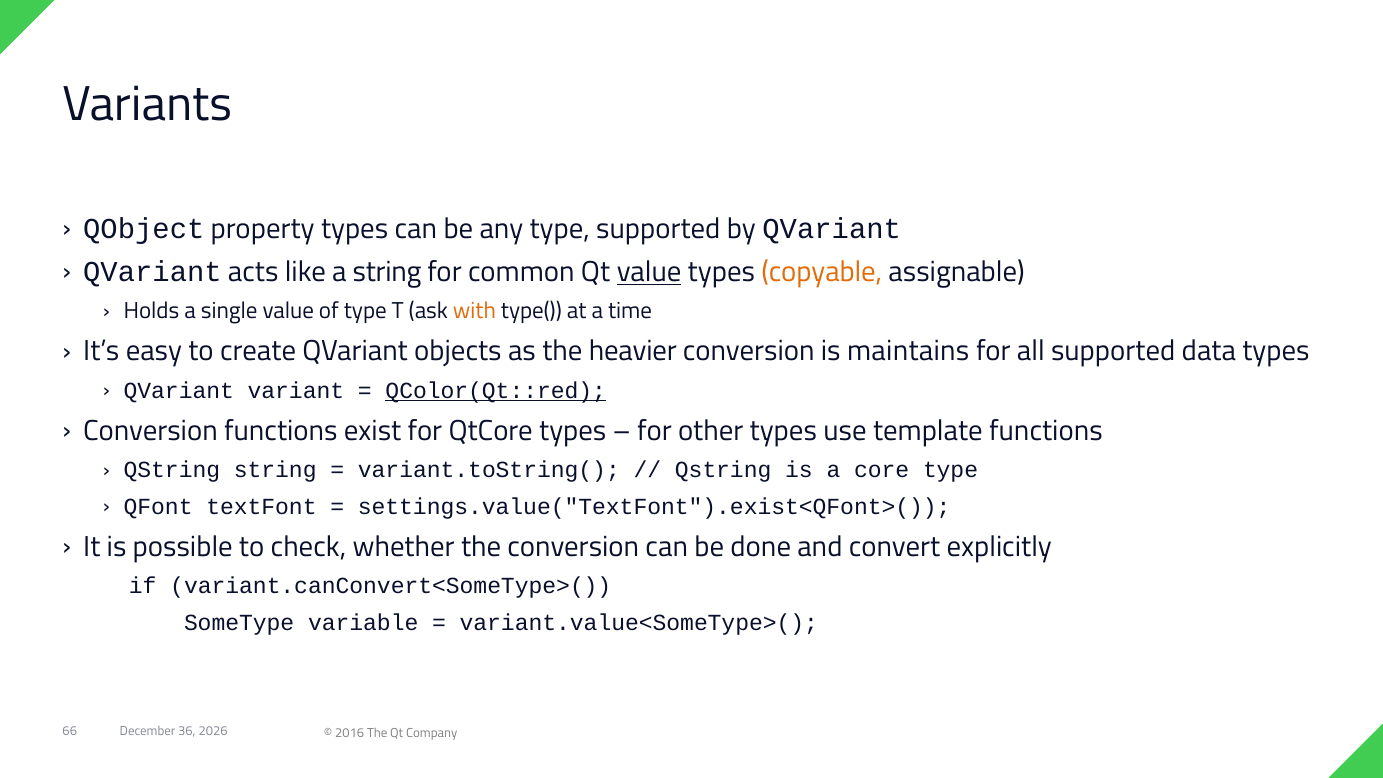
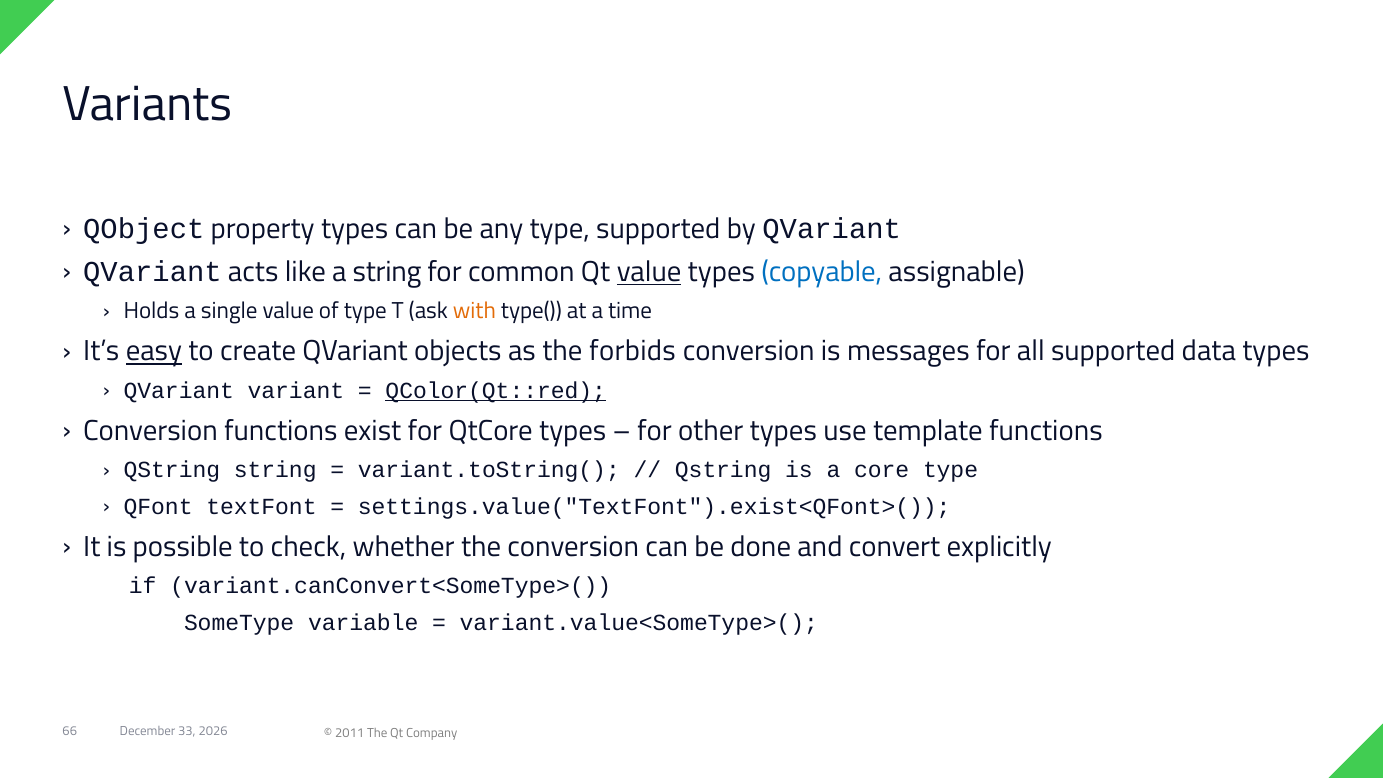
copyable colour: orange -> blue (822, 272)
easy underline: none -> present (154, 351)
heavier: heavier -> forbids (633, 351)
maintains: maintains -> messages (908, 351)
36: 36 -> 33 (187, 731)
2016: 2016 -> 2011 (350, 733)
